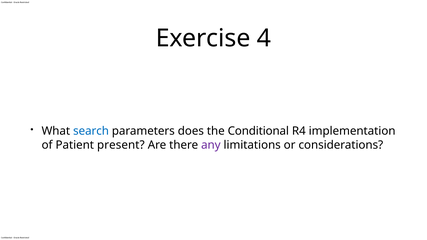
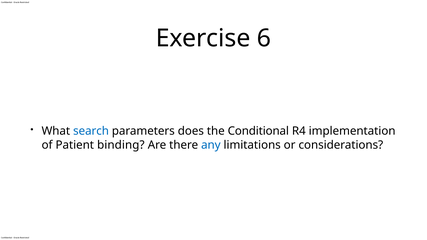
4: 4 -> 6 (264, 38)
present: present -> binding (121, 145)
any colour: purple -> blue (211, 145)
